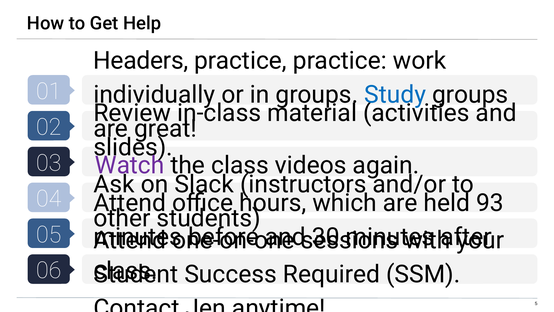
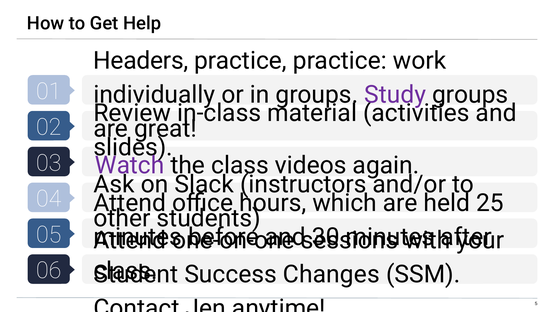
Study colour: blue -> purple (395, 95)
93: 93 -> 25 (490, 203)
Required: Required -> Changes (331, 274)
